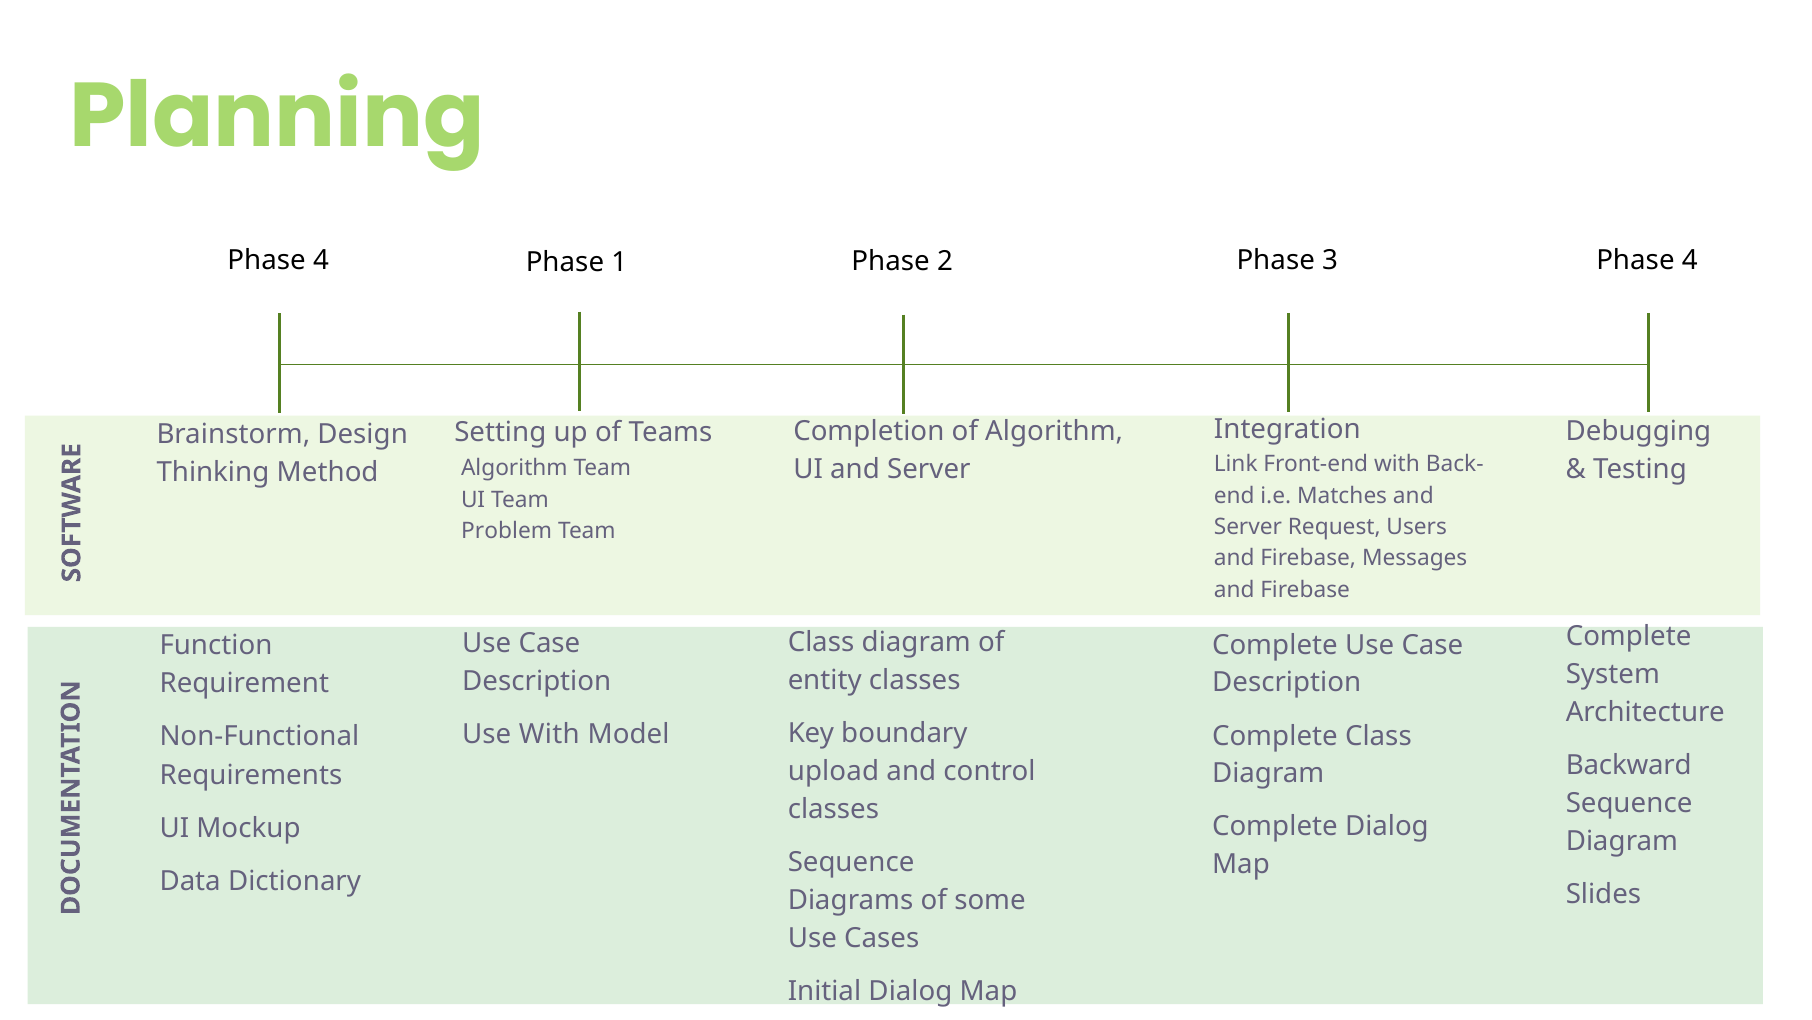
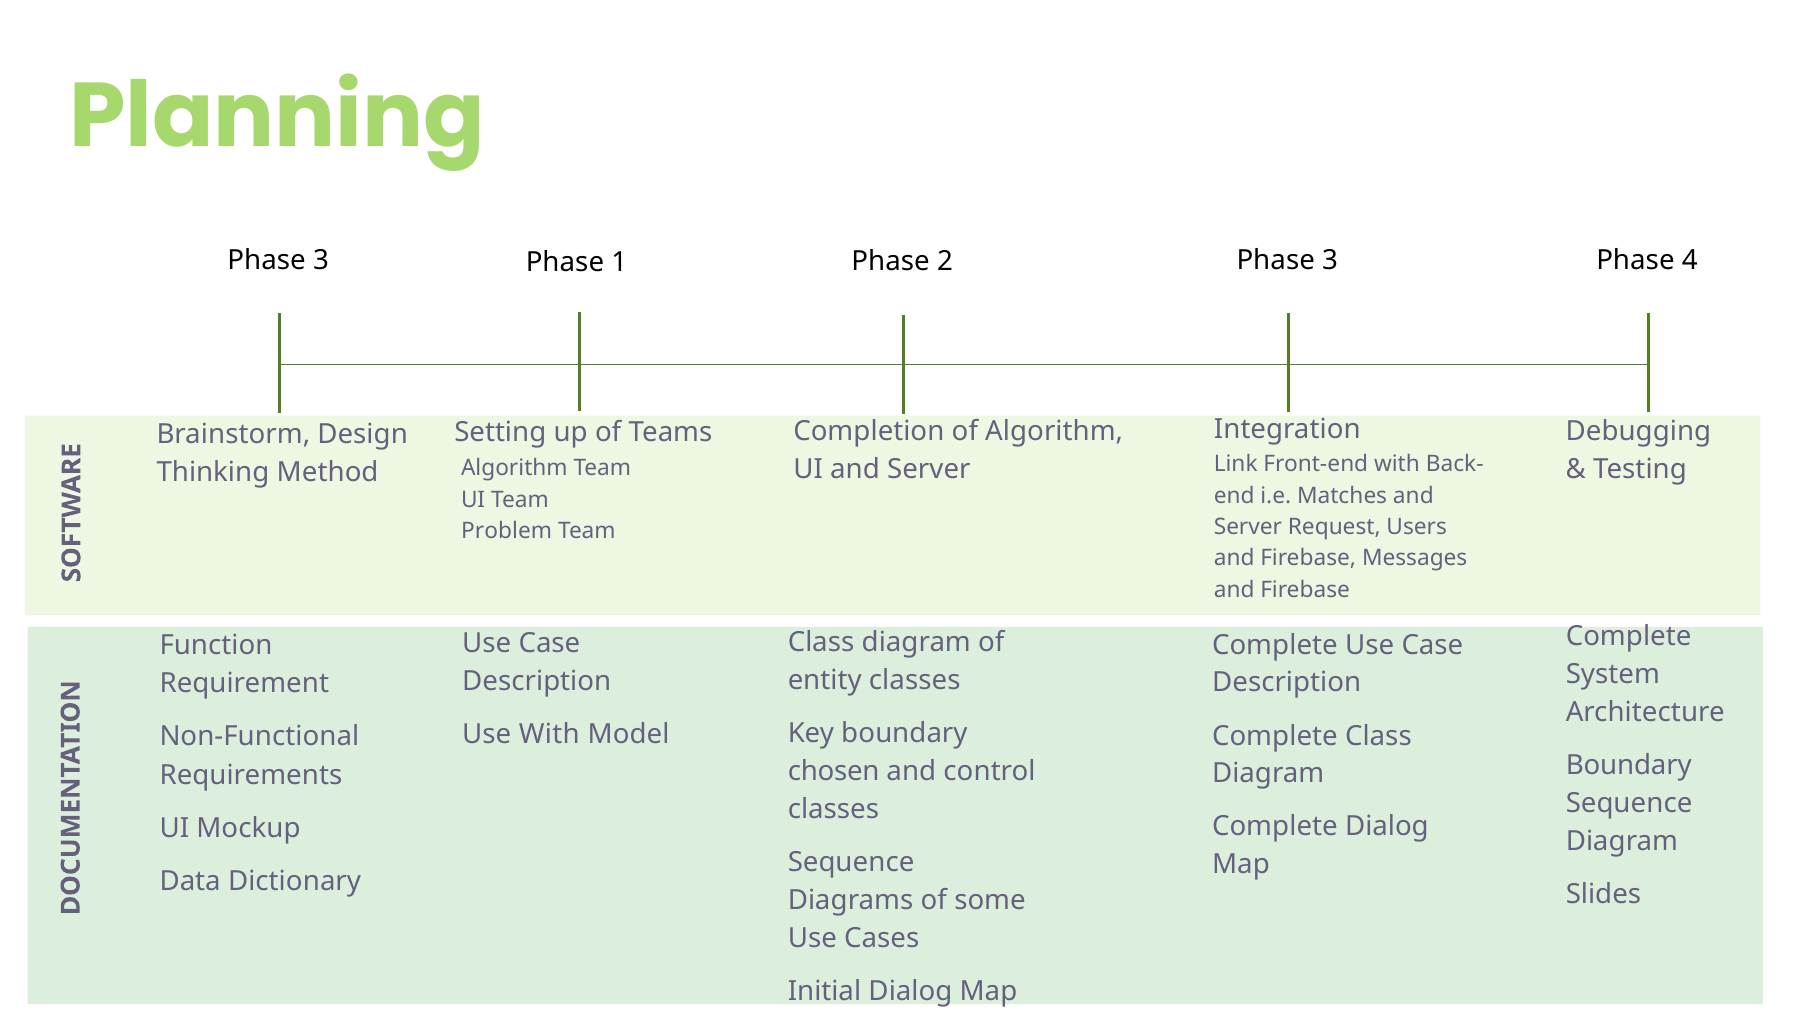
4: 4 -> 3 (321, 261)
Backward: Backward -> Boundary (1629, 765)
upload: upload -> chosen (834, 771)
